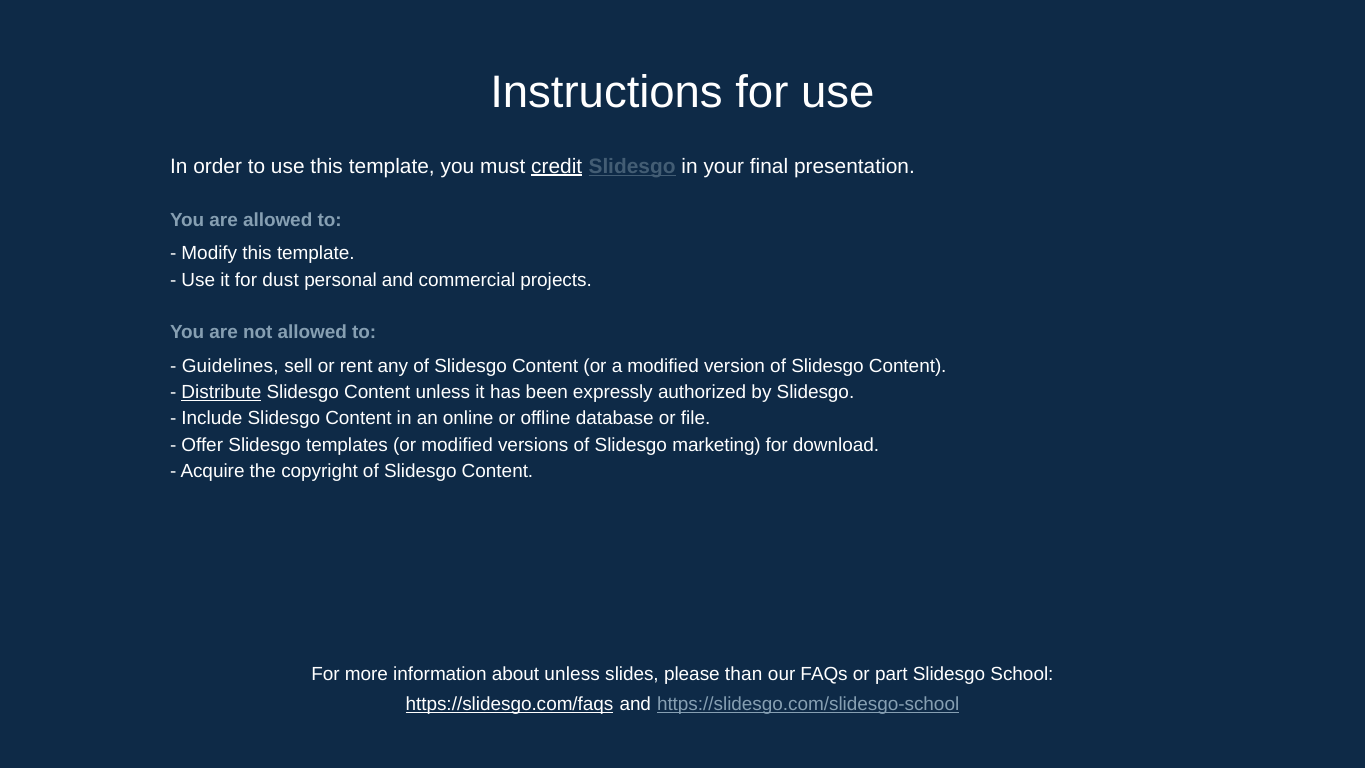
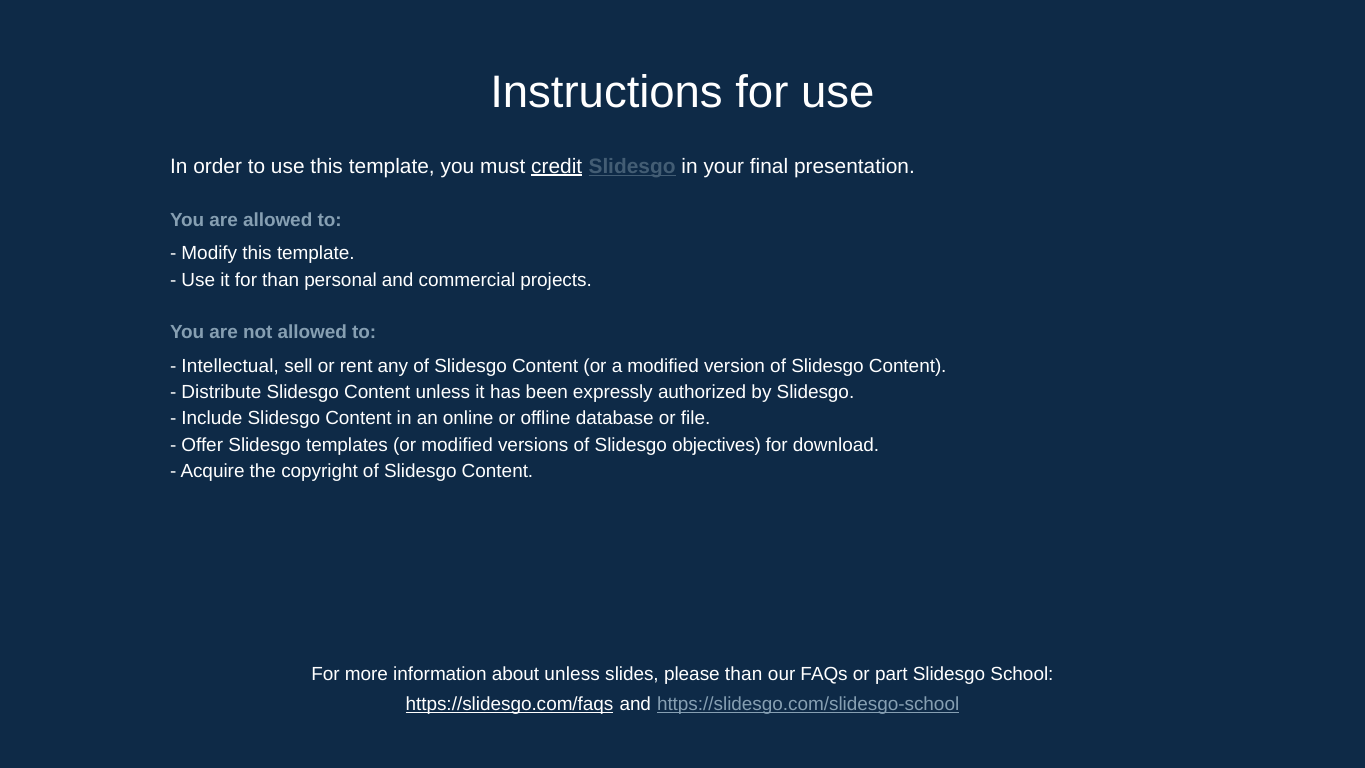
for dust: dust -> than (281, 280)
Guidelines: Guidelines -> Intellectual (230, 366)
Distribute underline: present -> none (221, 392)
marketing: marketing -> objectives (717, 445)
